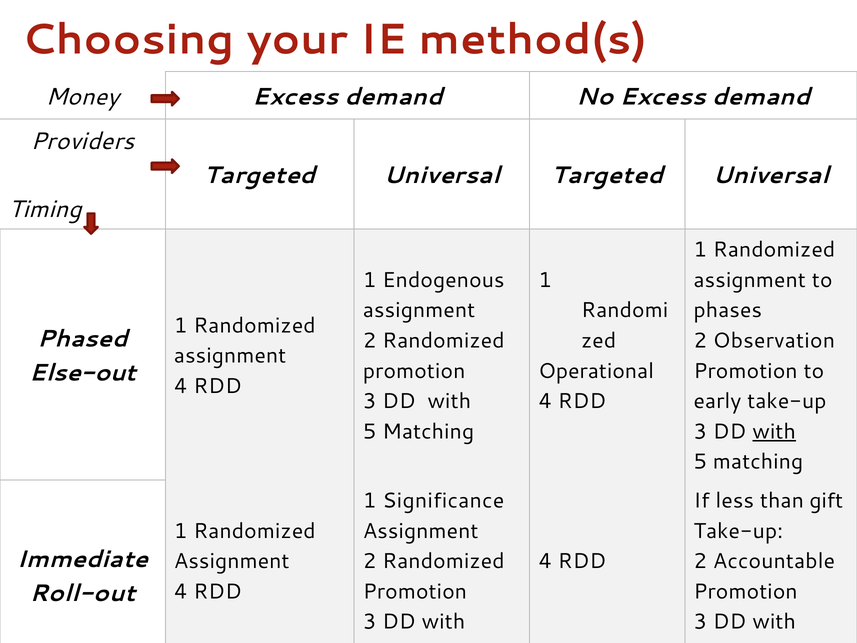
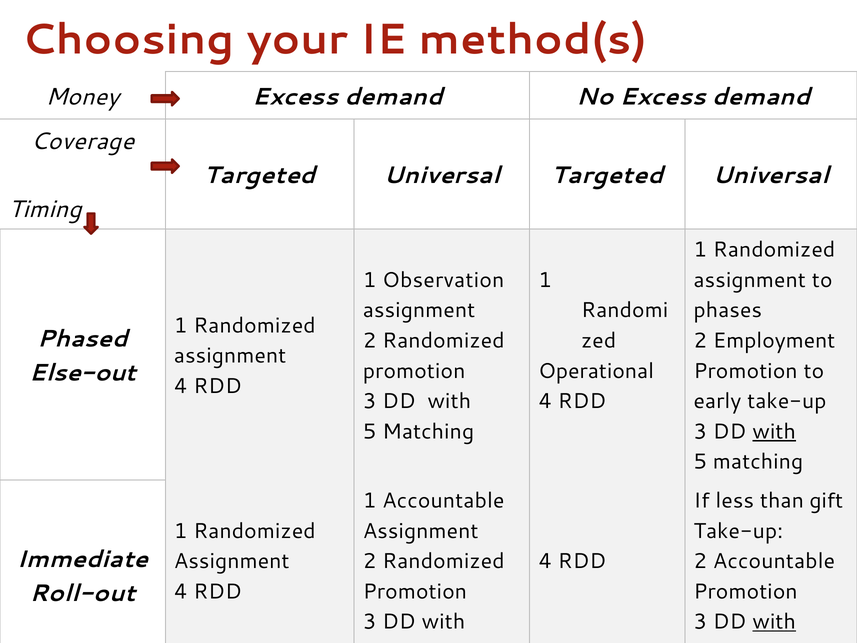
Providers: Providers -> Coverage (83, 141)
Endogenous: Endogenous -> Observation (443, 280)
Observation: Observation -> Employment (774, 341)
1 Significance: Significance -> Accountable (443, 500)
with underline: none -> present (774, 622)
